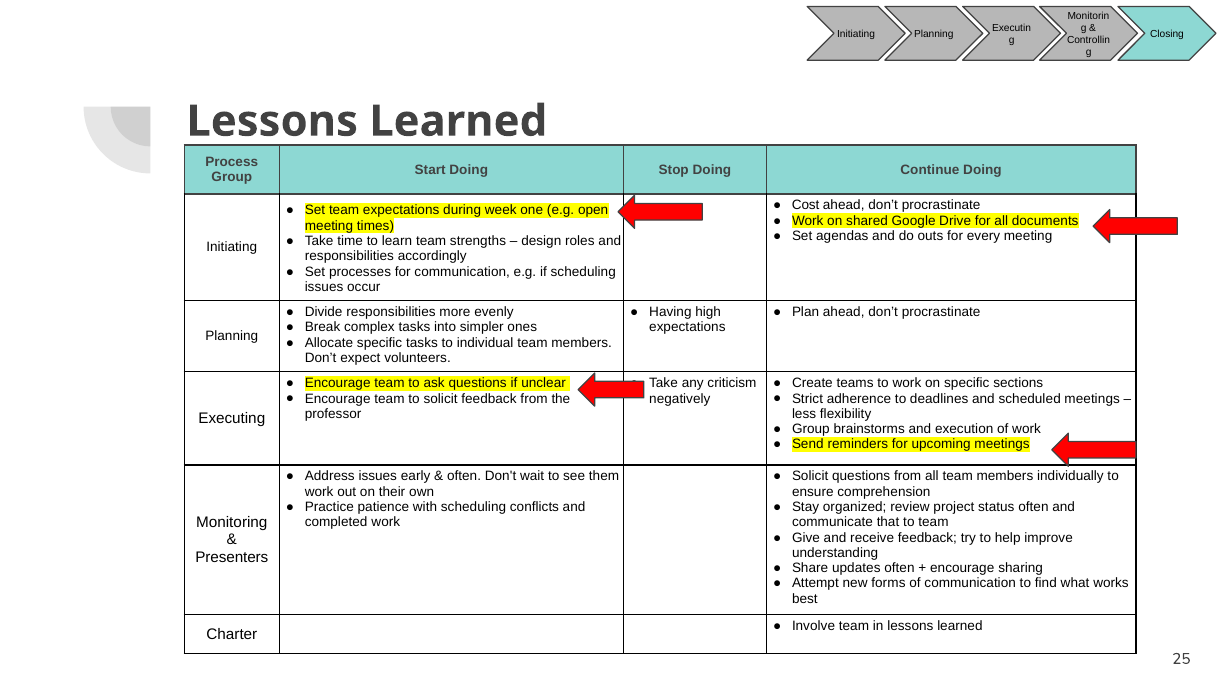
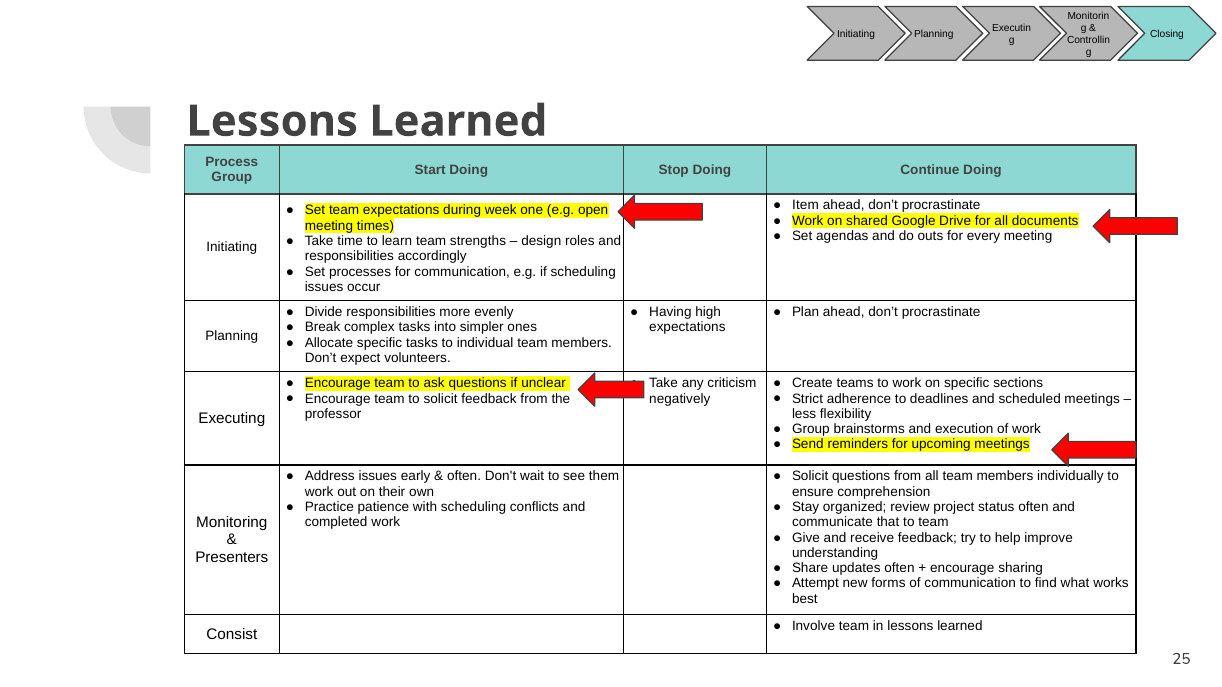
Cost: Cost -> Item (805, 206)
Charter: Charter -> Consist (232, 635)
